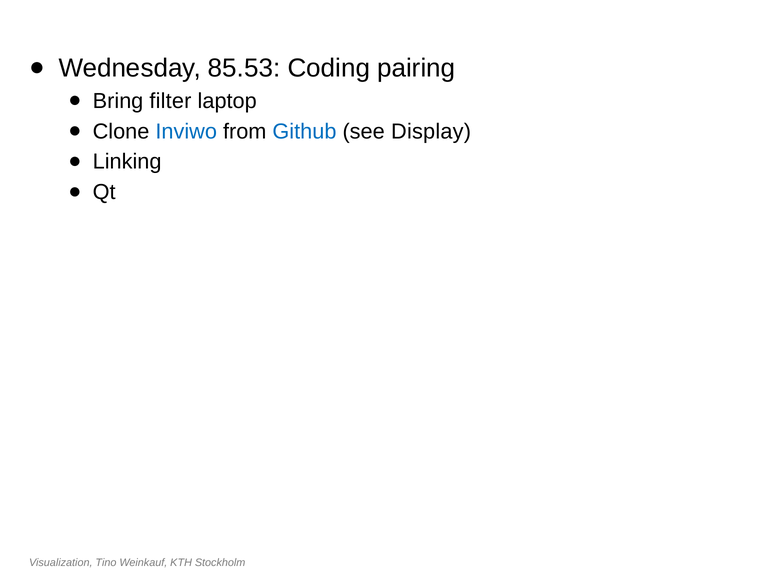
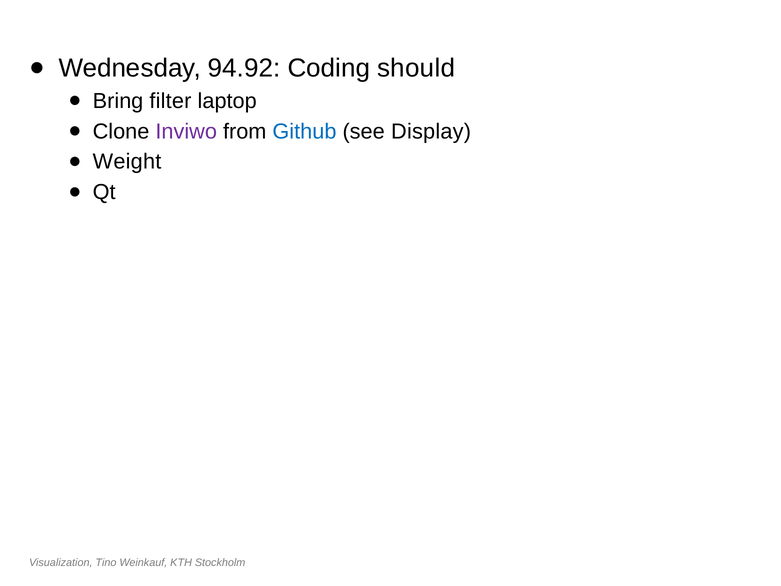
85.53: 85.53 -> 94.92 (244, 68)
pairing: pairing -> should (416, 68)
Inviwo colour: blue -> purple (186, 131)
Linking: Linking -> Weight (127, 162)
